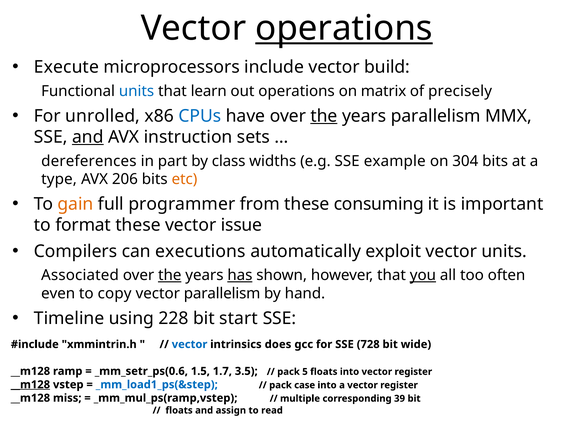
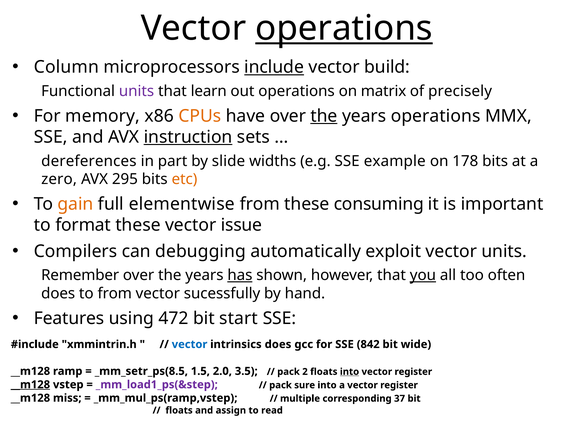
Execute: Execute -> Column (66, 67)
include underline: none -> present (274, 67)
units colour: blue -> purple (137, 91)
unrolled: unrolled -> memory (103, 116)
CPUs colour: blue -> orange (200, 116)
years parallelism: parallelism -> operations (436, 116)
and underline: present -> none (88, 137)
instruction underline: none -> present (188, 137)
class: class -> slide (229, 161)
304: 304 -> 178 (465, 161)
type: type -> zero (59, 179)
206: 206 -> 295 (125, 179)
programmer: programmer -> elementwise (182, 204)
executions: executions -> debugging (201, 251)
Associated: Associated -> Remember (80, 275)
the underline: present -> none (170, 275)
even: even -> does (58, 293)
to copy: copy -> from (115, 293)
vector parallelism: parallelism -> sucessfully (222, 293)
Timeline: Timeline -> Features (69, 318)
228: 228 -> 472 (174, 318)
728: 728 -> 842 (368, 344)
_mm_setr_ps(0.6: _mm_setr_ps(0.6 -> _mm_setr_ps(8.5 (141, 371)
1.7: 1.7 -> 2.0 (222, 371)
5: 5 -> 2 (305, 371)
into underline: none -> present (350, 371)
_mm_load1_ps(&step colour: blue -> purple (157, 384)
case: case -> sure (305, 385)
39: 39 -> 37 (400, 398)
